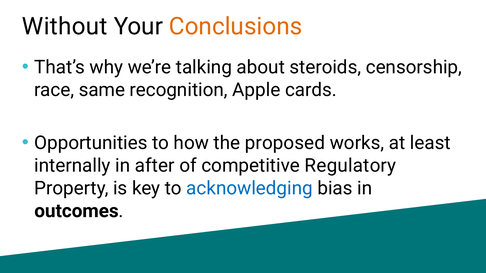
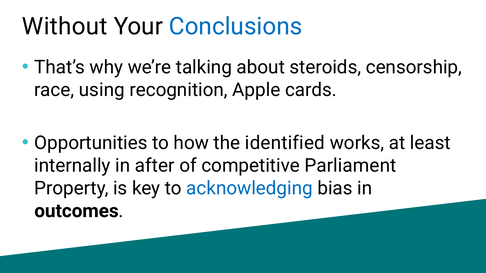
Conclusions colour: orange -> blue (236, 27)
same: same -> using (102, 90)
proposed: proposed -> identified (285, 143)
Regulatory: Regulatory -> Parliament (350, 166)
